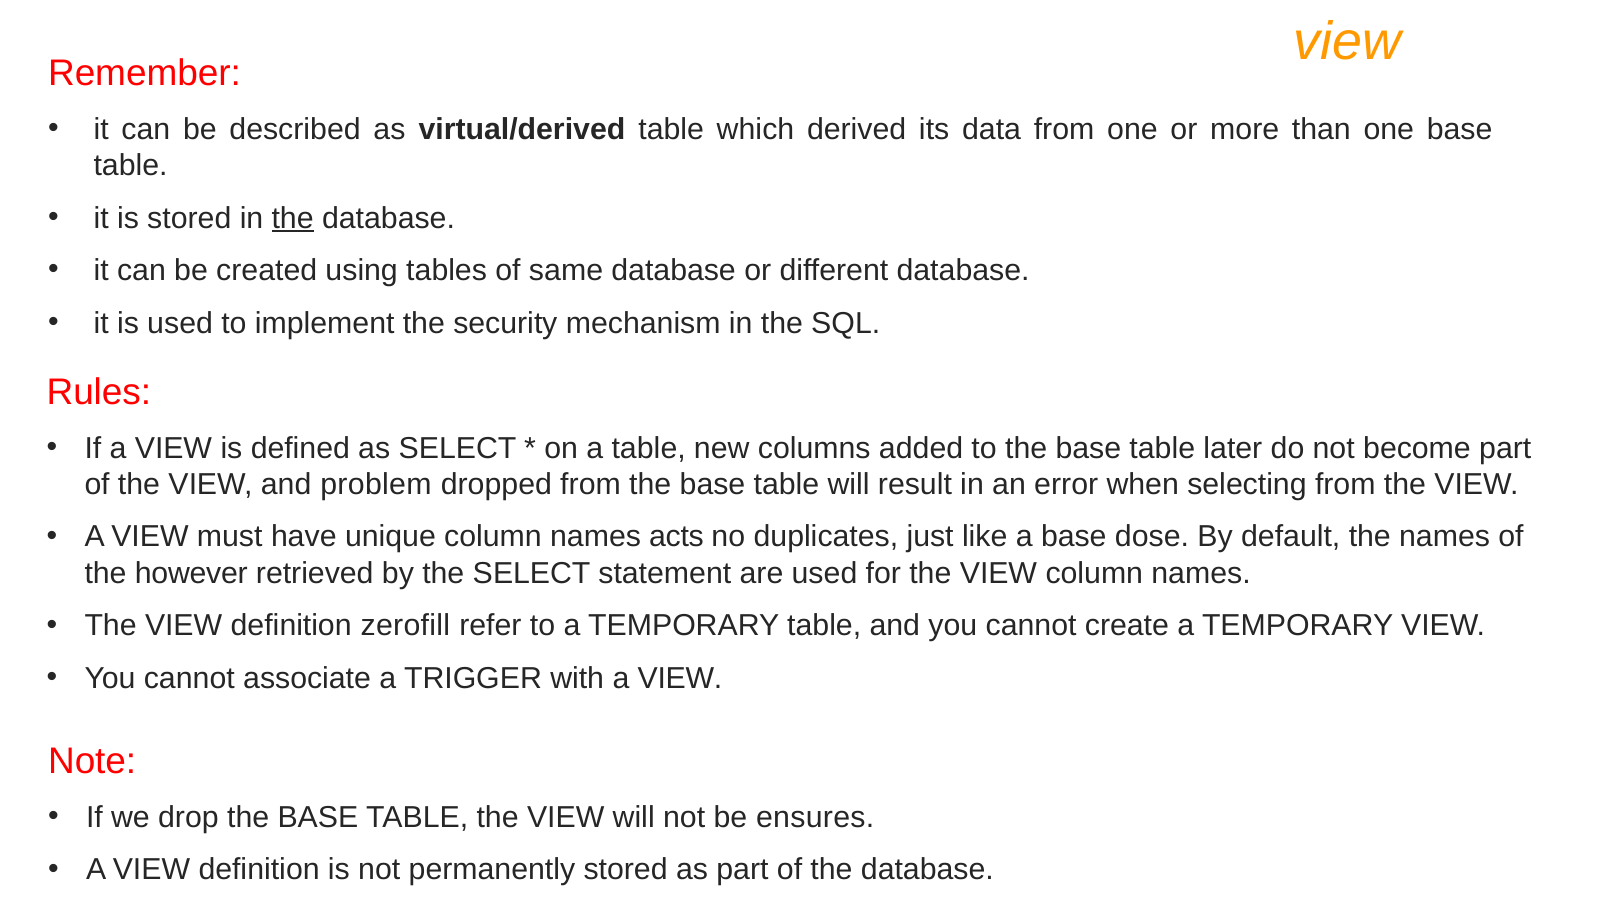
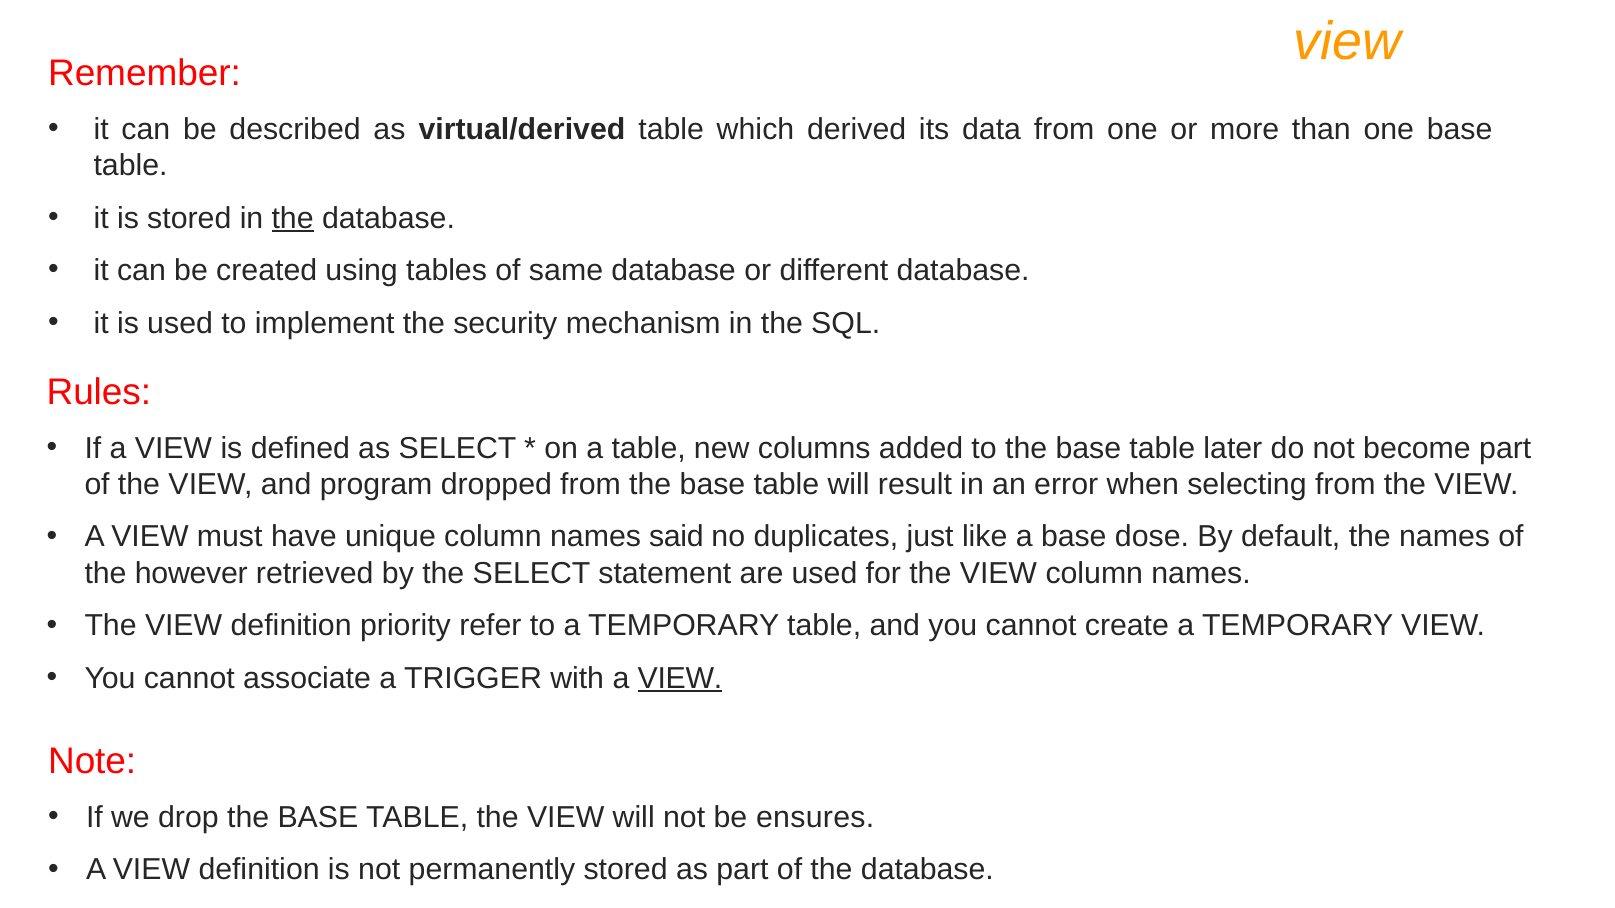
problem: problem -> program (376, 485)
acts: acts -> said (676, 537)
zerofill: zerofill -> priority (406, 626)
VIEW underline: none -> present (680, 678)
